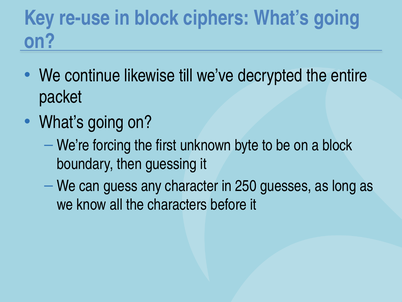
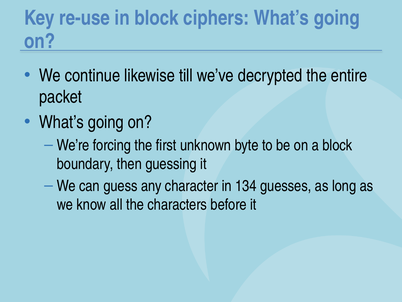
250: 250 -> 134 (246, 186)
